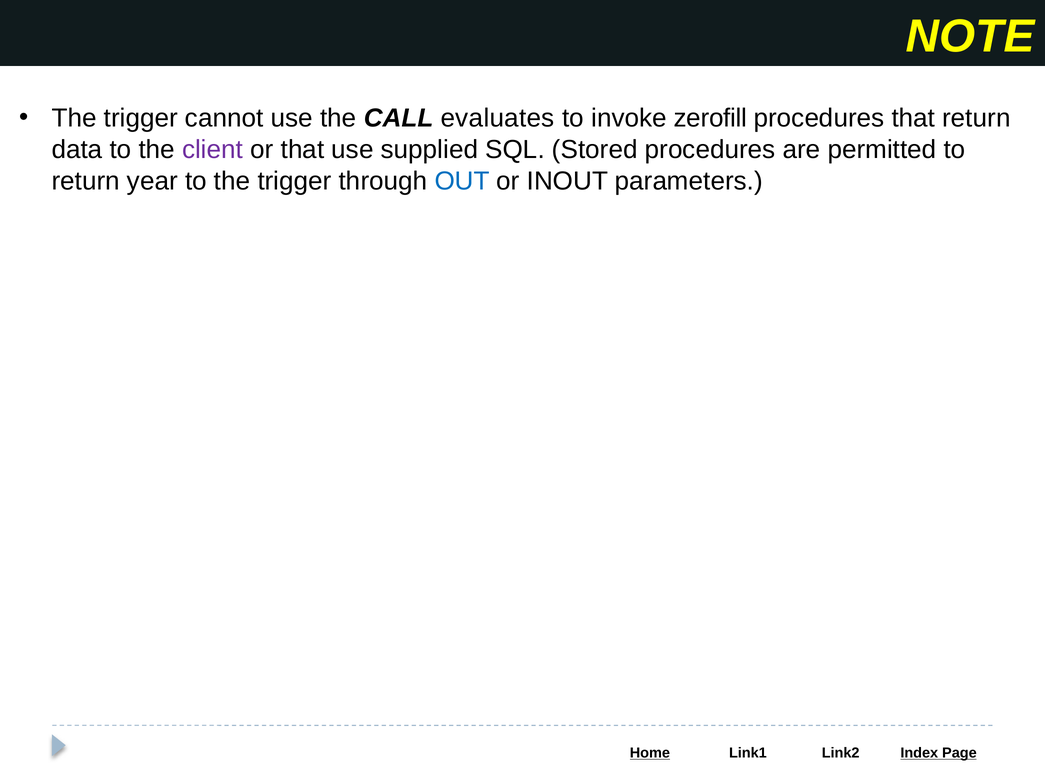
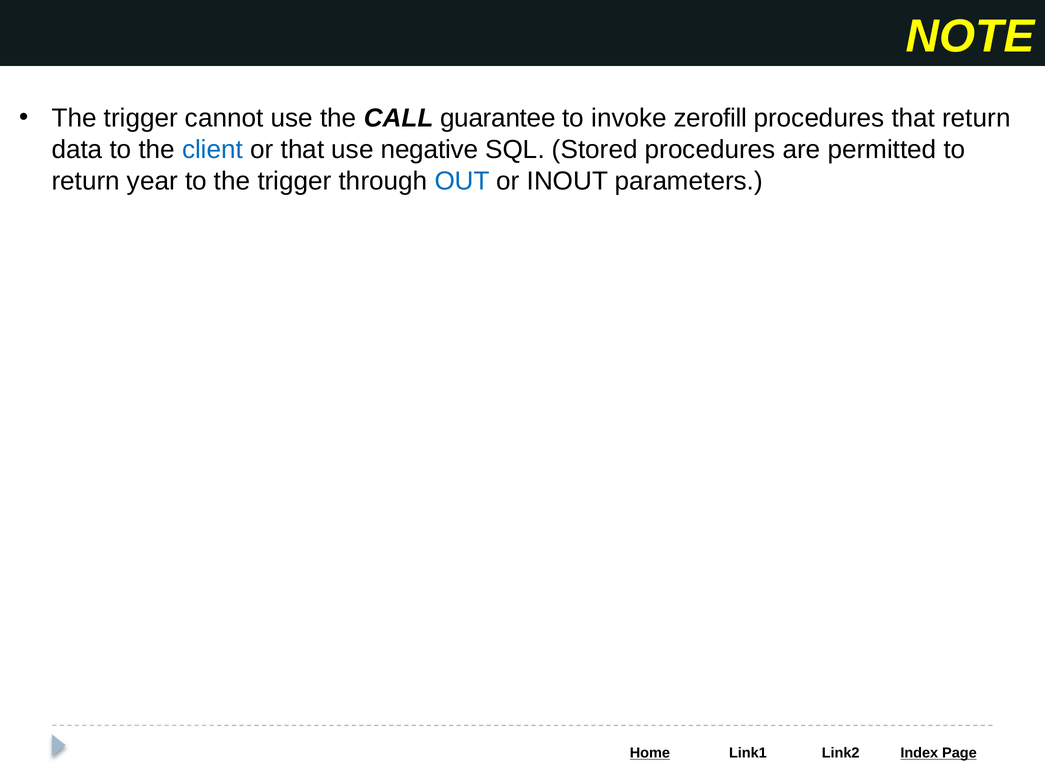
evaluates: evaluates -> guarantee (498, 118)
client colour: purple -> blue (213, 150)
supplied: supplied -> negative (429, 150)
